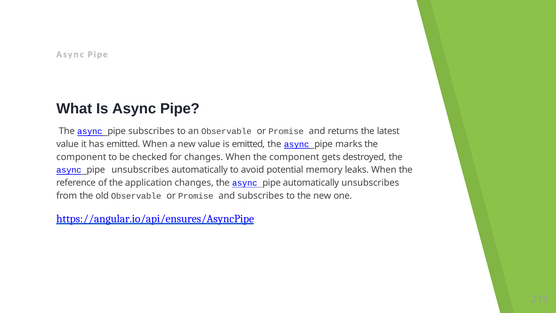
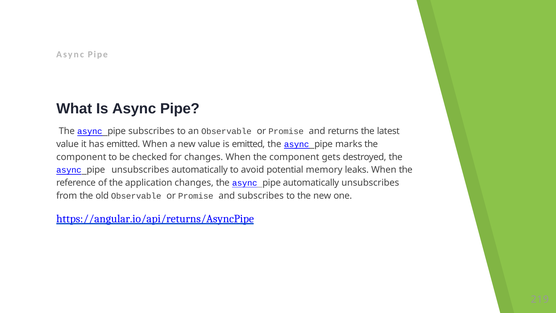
https://angular.io/api/ensures/AsyncPipe: https://angular.io/api/ensures/AsyncPipe -> https://angular.io/api/returns/AsyncPipe (155, 219)
